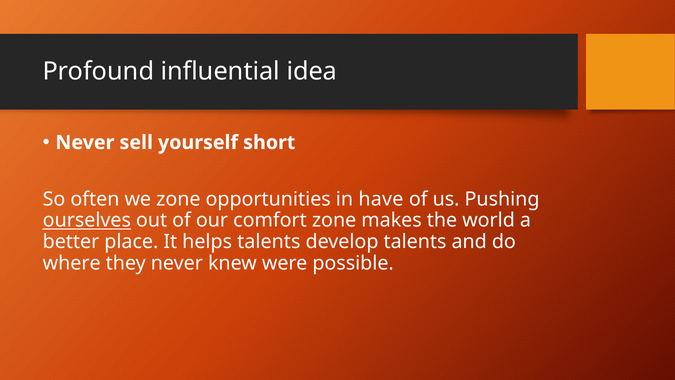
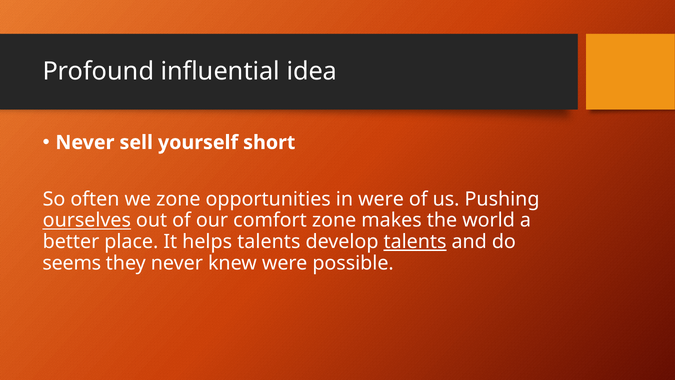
in have: have -> were (381, 199)
talents underline: none -> present (415, 242)
where: where -> seems (72, 263)
